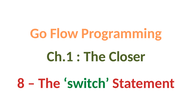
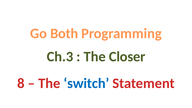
Flow: Flow -> Both (64, 33)
Ch.1: Ch.1 -> Ch.3 (60, 57)
switch colour: green -> blue (86, 83)
